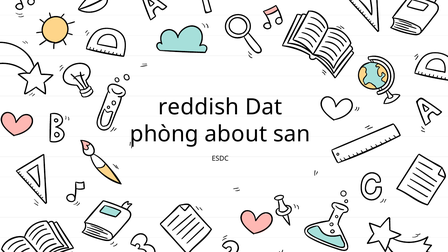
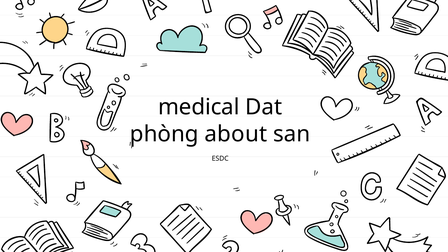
reddish: reddish -> medical (199, 107)
